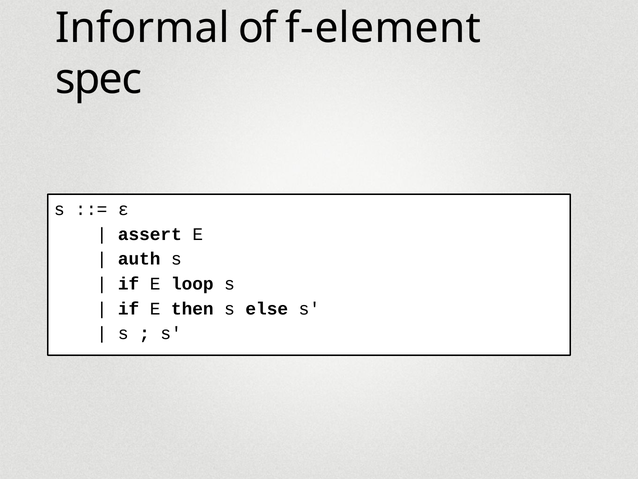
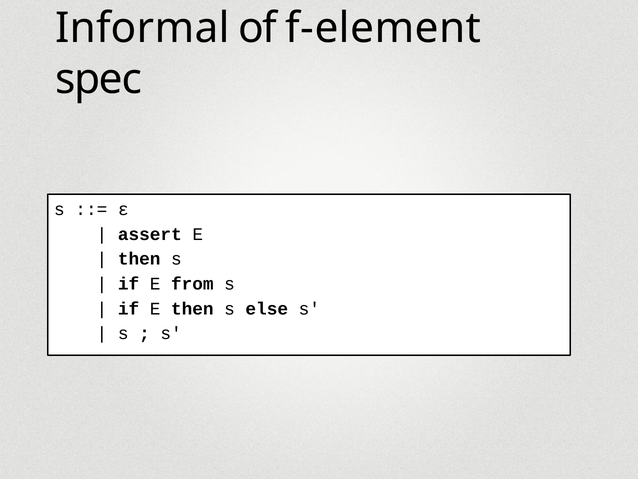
auth: auth -> then (139, 259)
loop: loop -> from (192, 284)
